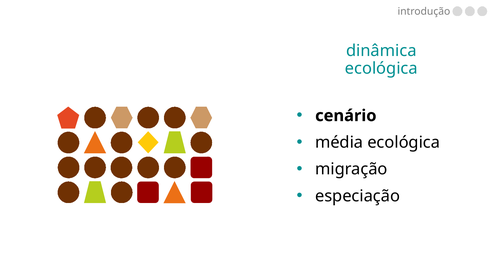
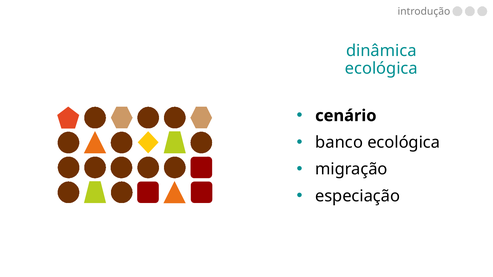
média: média -> banco (339, 143)
